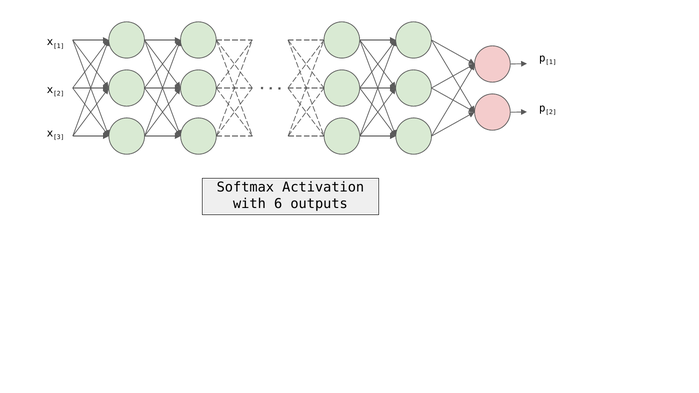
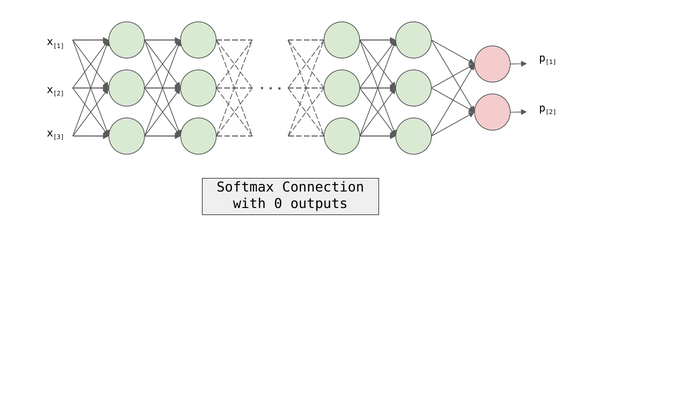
Activation: Activation -> Connection (323, 187)
6: 6 -> 0 (278, 204)
